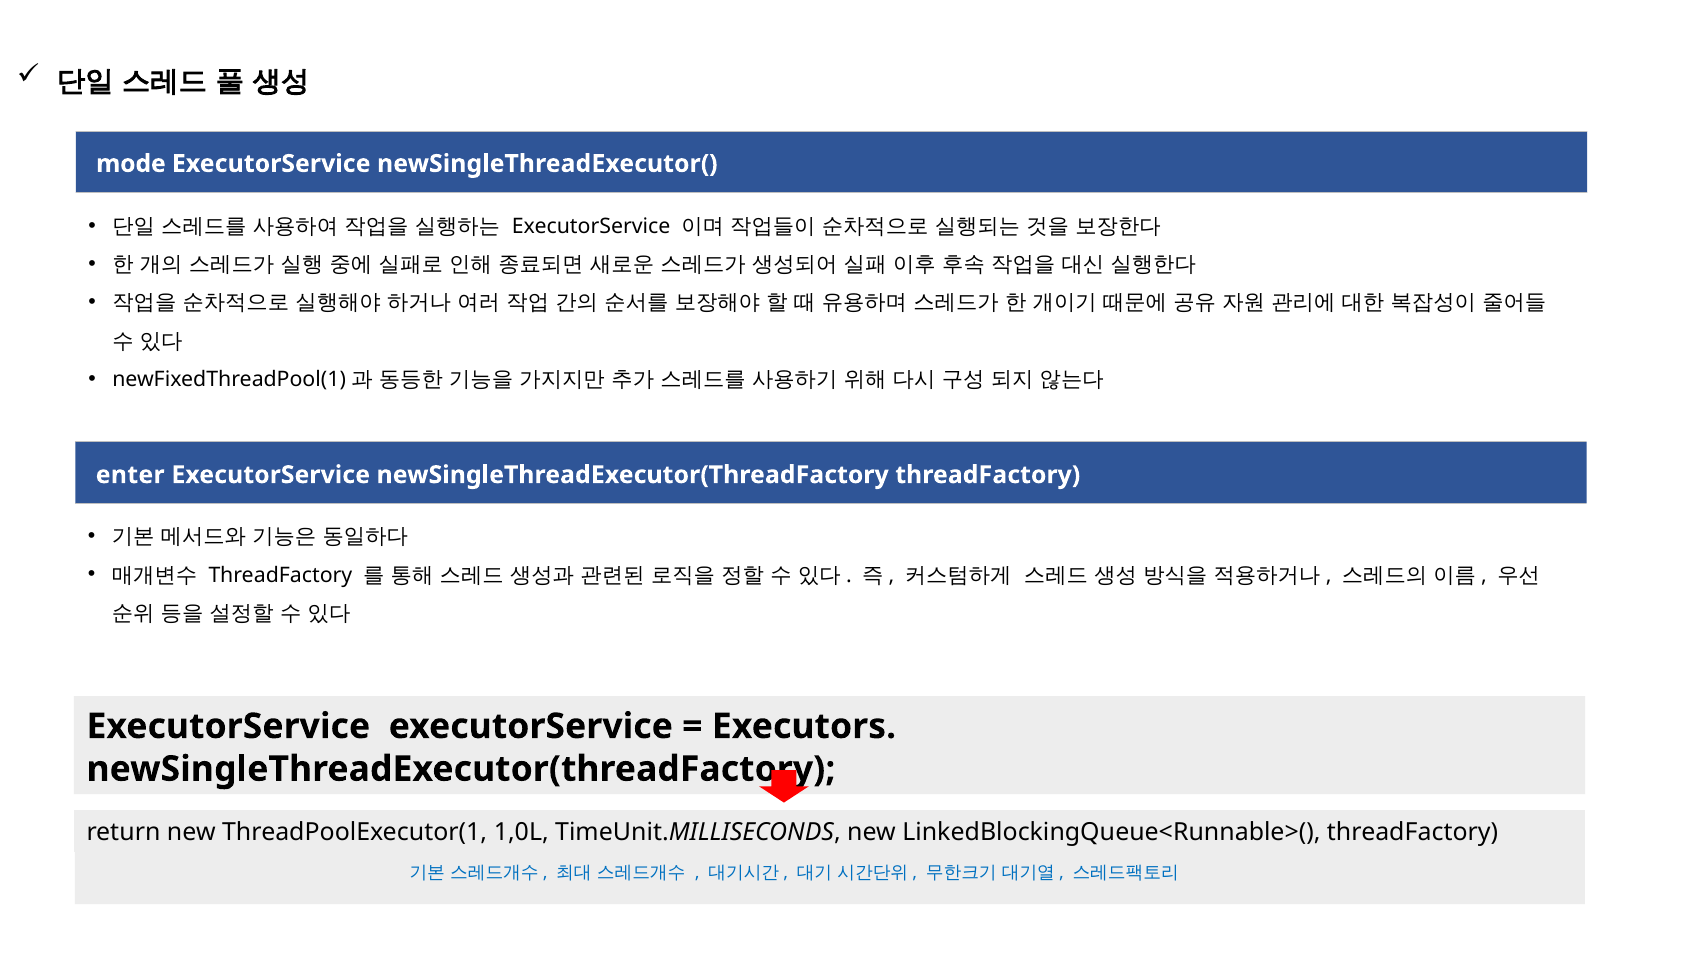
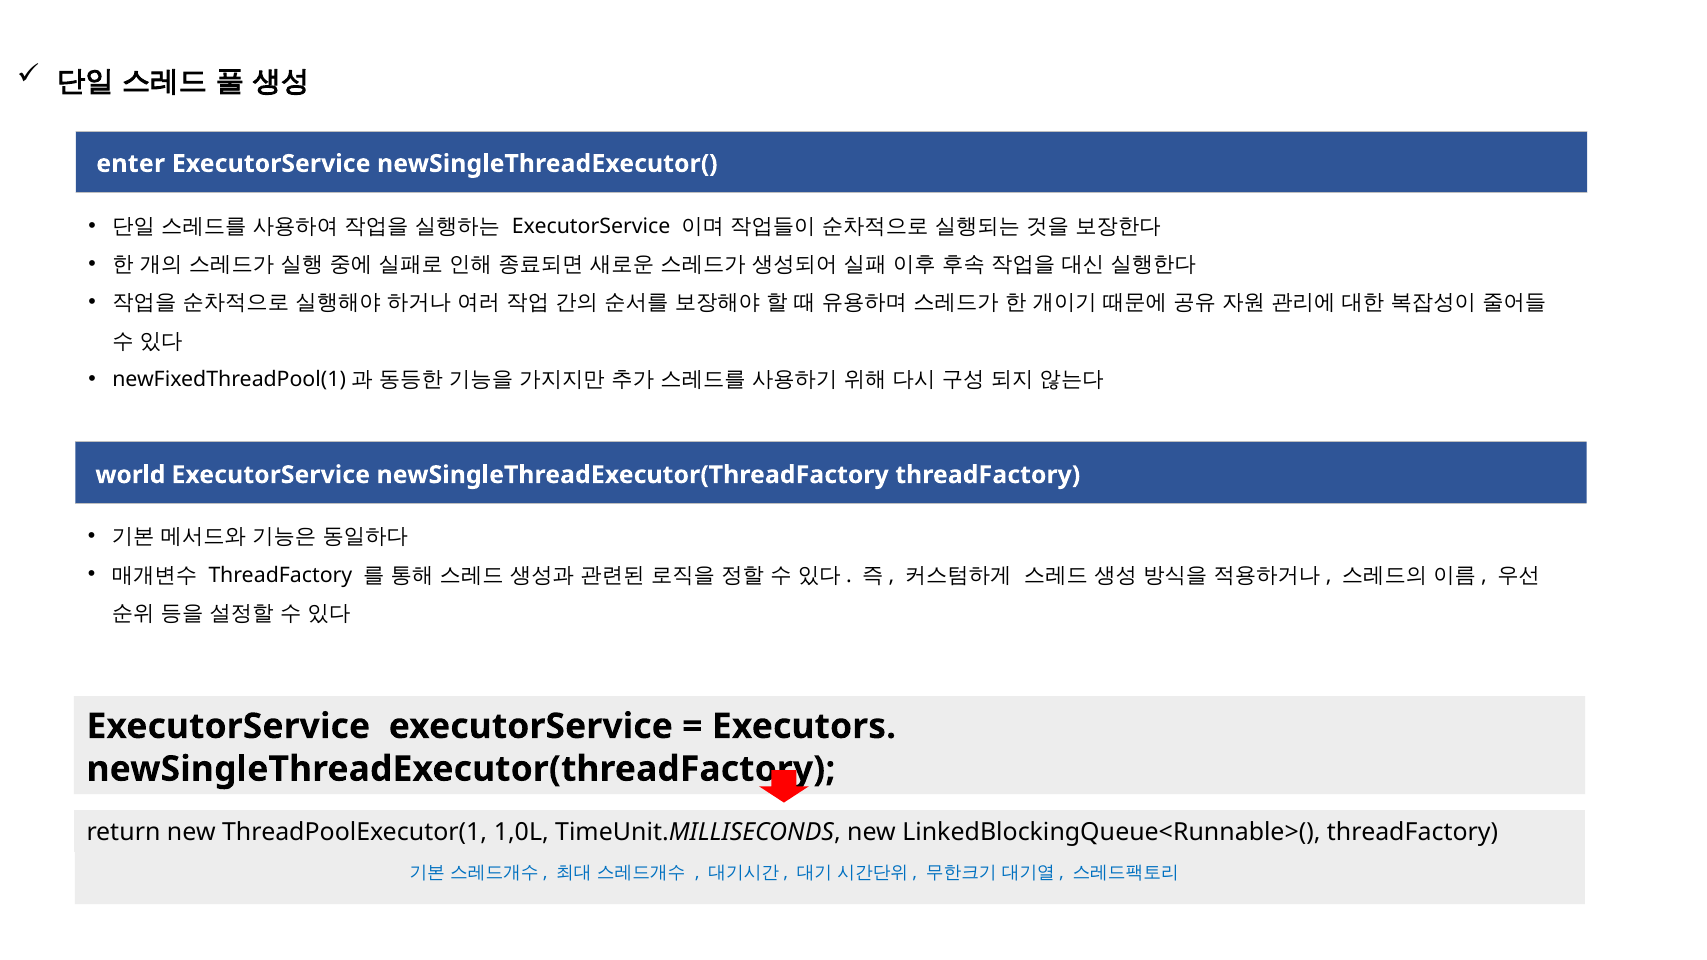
mode: mode -> enter (131, 164)
enter: enter -> world (130, 475)
